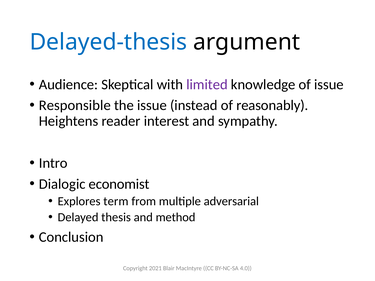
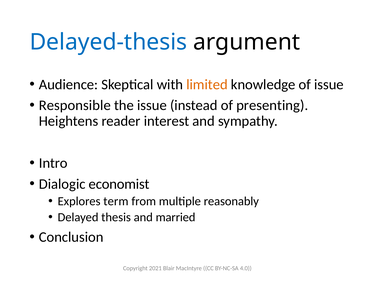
limited colour: purple -> orange (207, 85)
reasonably: reasonably -> presenting (272, 106)
adversarial: adversarial -> reasonably (231, 201)
method: method -> married (176, 217)
